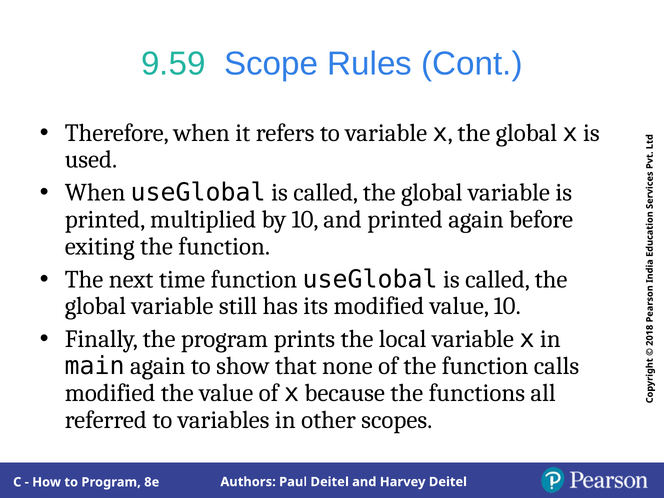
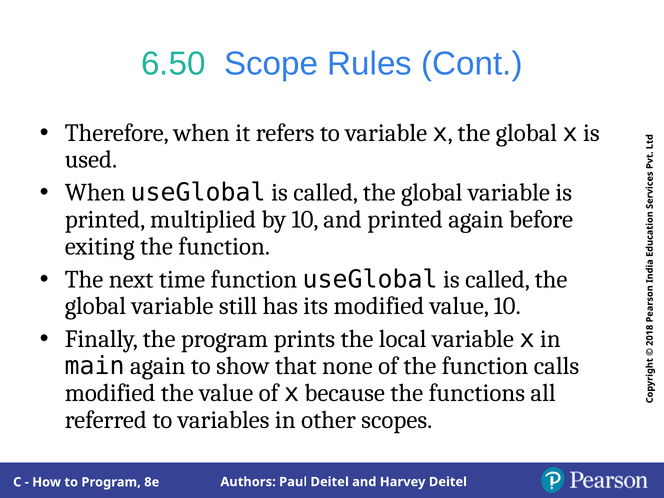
9.59: 9.59 -> 6.50 (173, 64)
